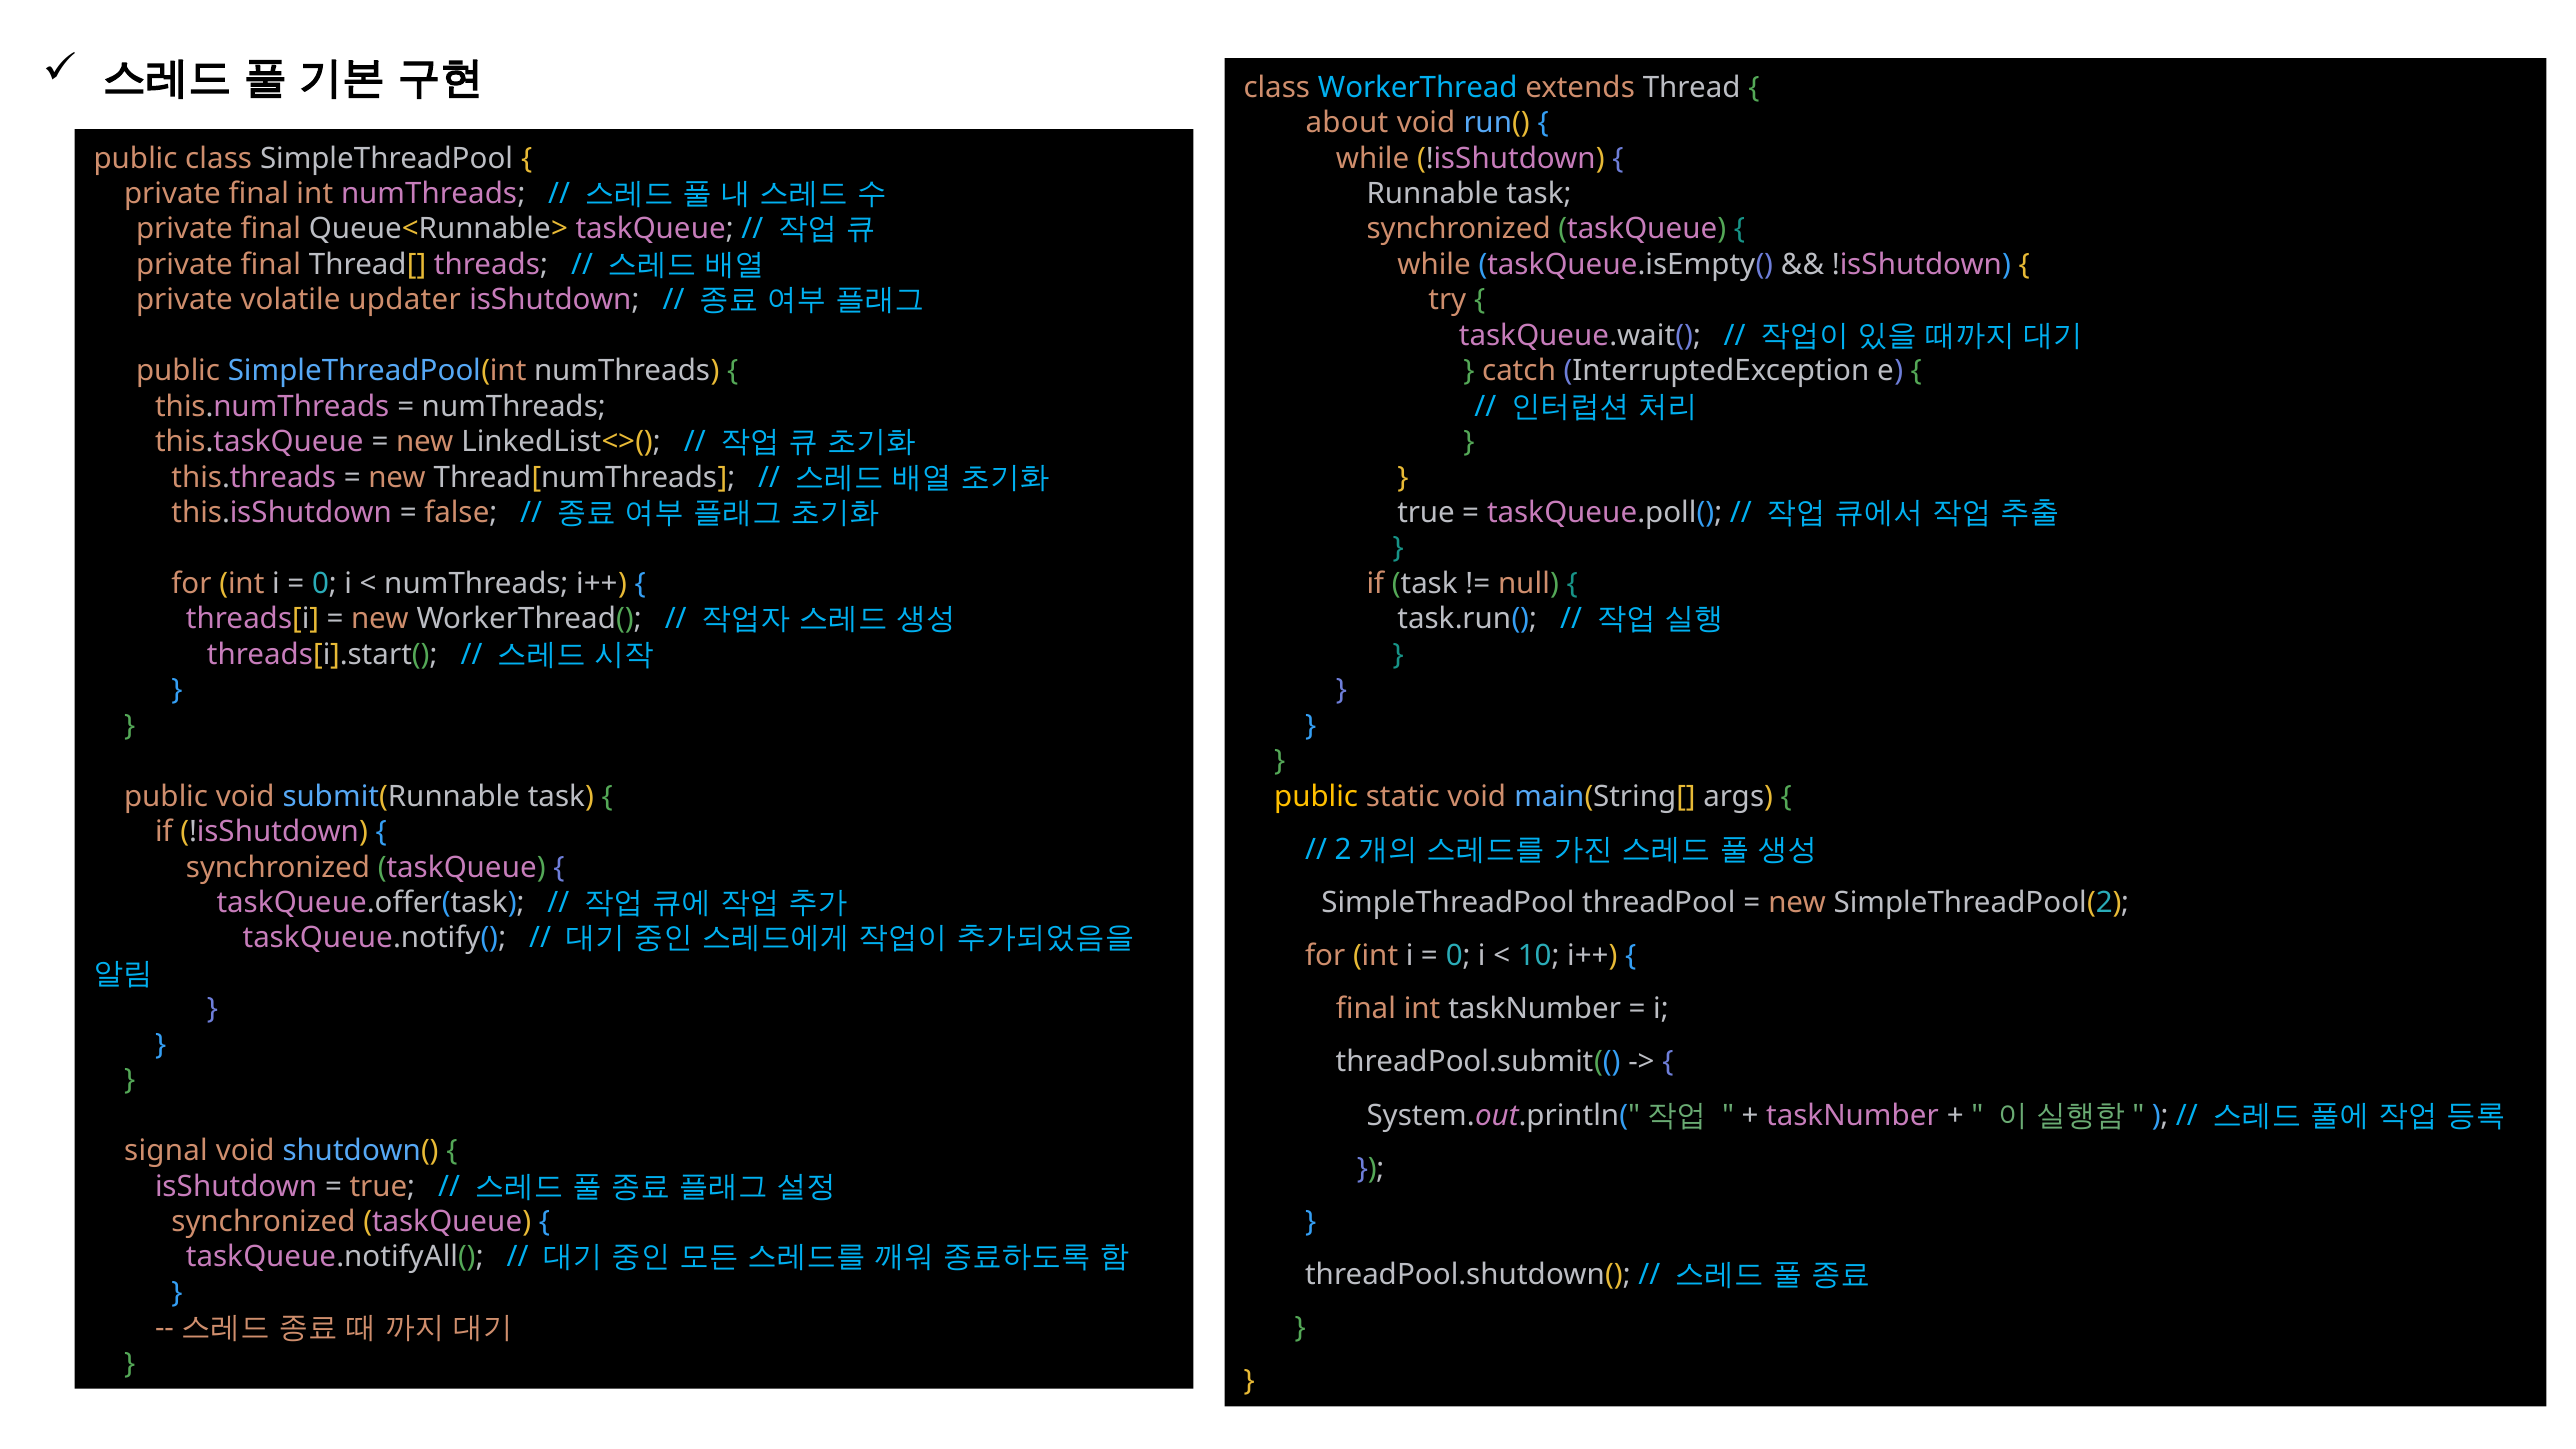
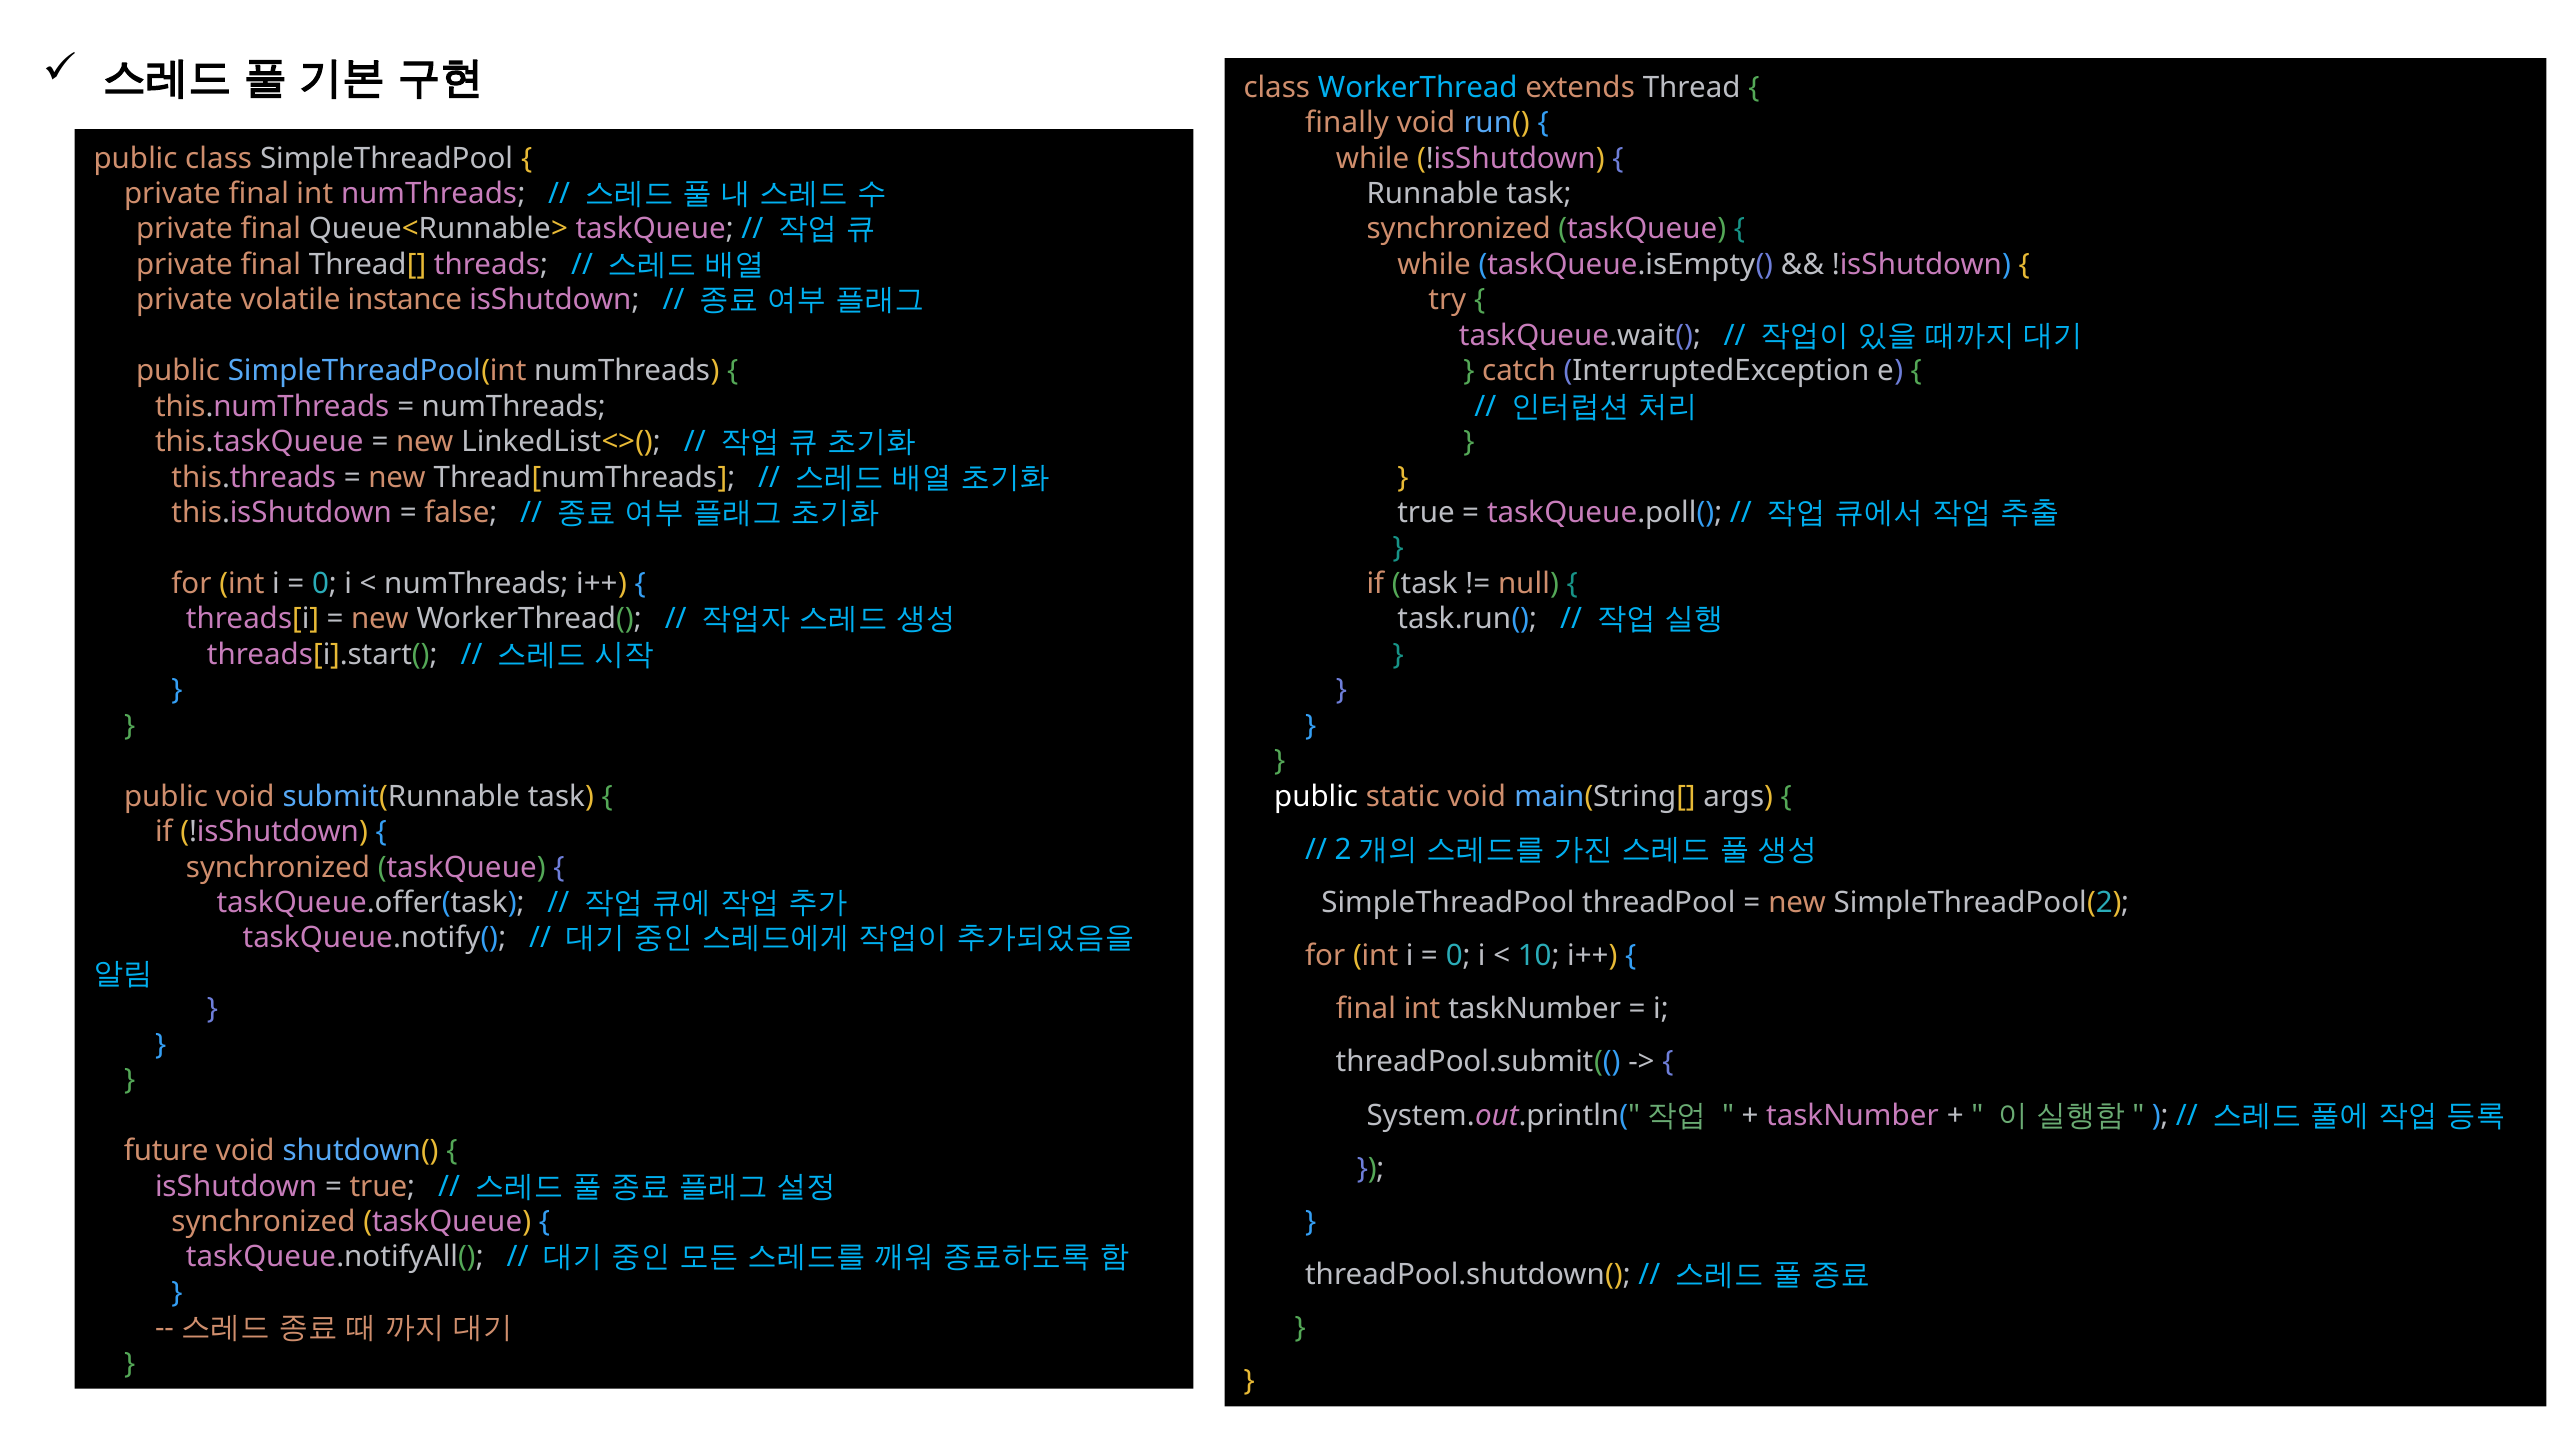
about: about -> finally (1347, 123)
updater: updater -> instance (405, 300)
public colour: yellow -> white (1316, 796)
signal: signal -> future (166, 1151)
